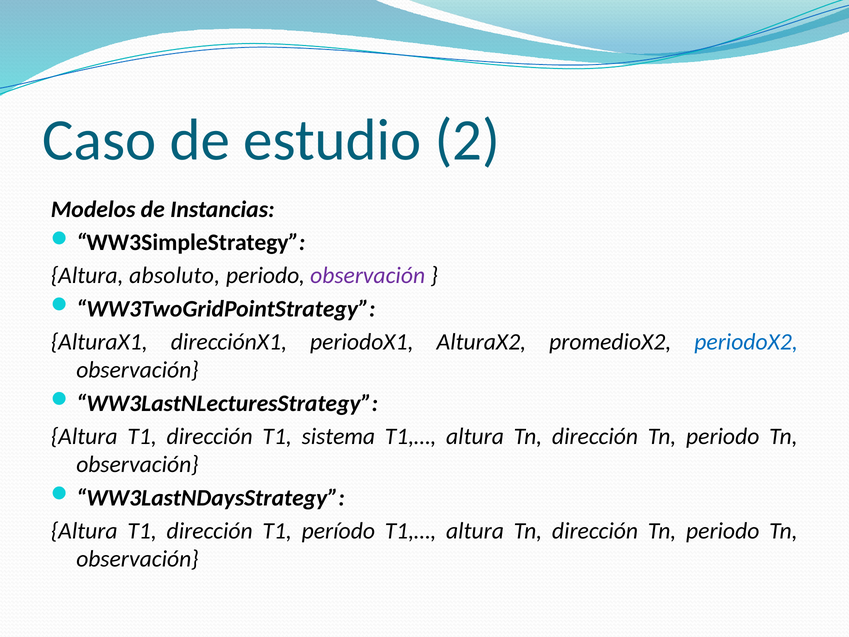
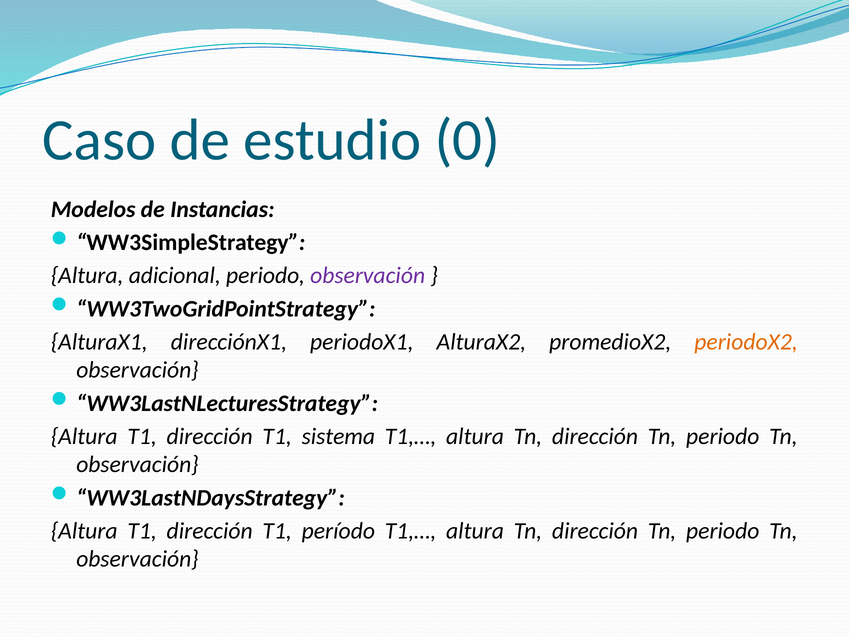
2: 2 -> 0 (467, 140)
absoluto: absoluto -> adicional (175, 276)
periodoX2 colour: blue -> orange (746, 342)
